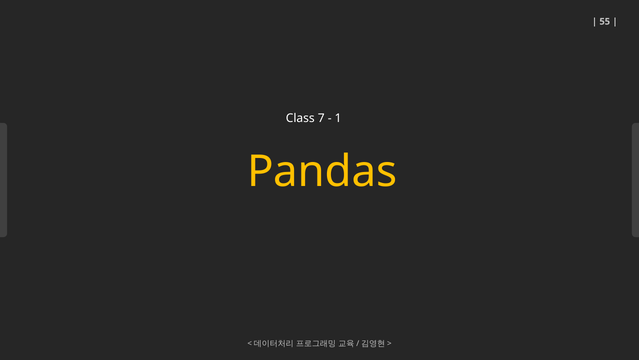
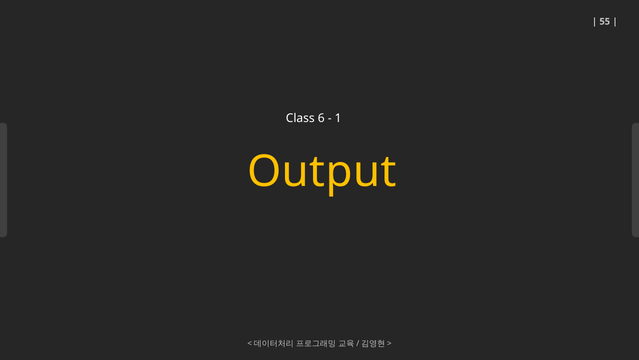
7: 7 -> 6 (321, 118)
Pandas: Pandas -> Output (322, 171)
